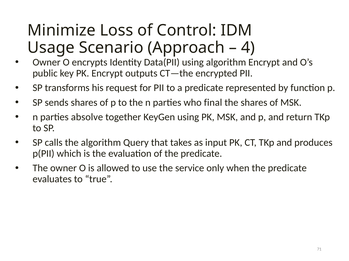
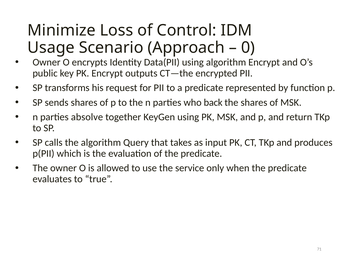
4: 4 -> 0 (248, 48)
final: final -> back (213, 103)
